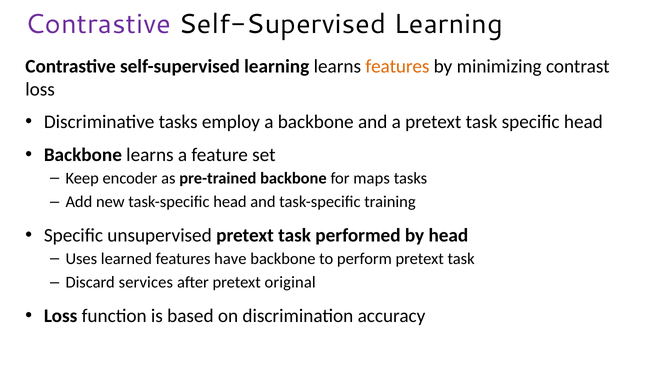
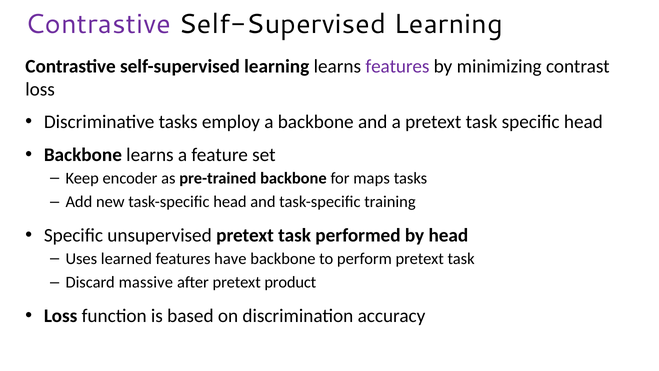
features colour: orange -> purple (397, 66)
services: services -> massive (146, 282)
original: original -> product (290, 282)
